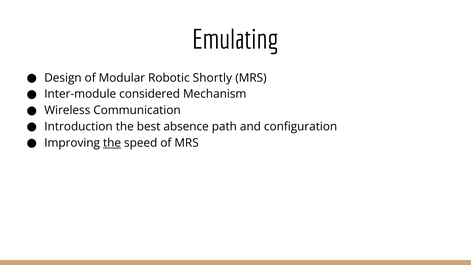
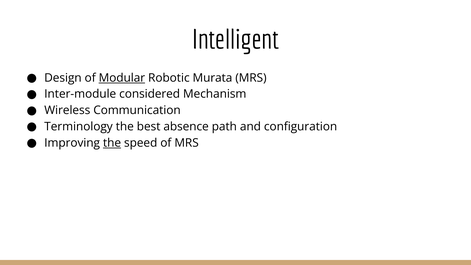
Emulating: Emulating -> Intelligent (235, 40)
Modular underline: none -> present (122, 78)
Shortly: Shortly -> Murata (212, 78)
Introduction: Introduction -> Terminology (79, 127)
